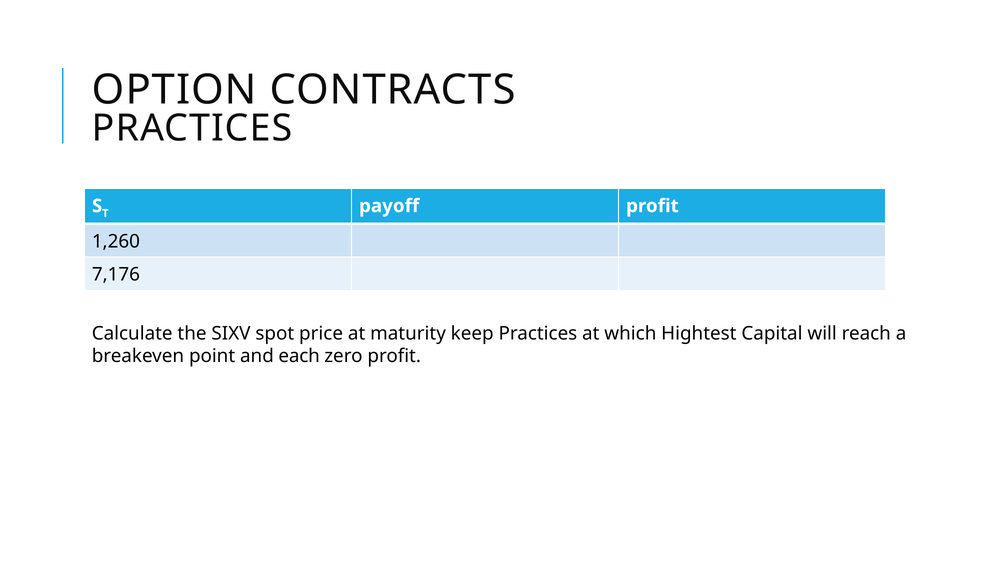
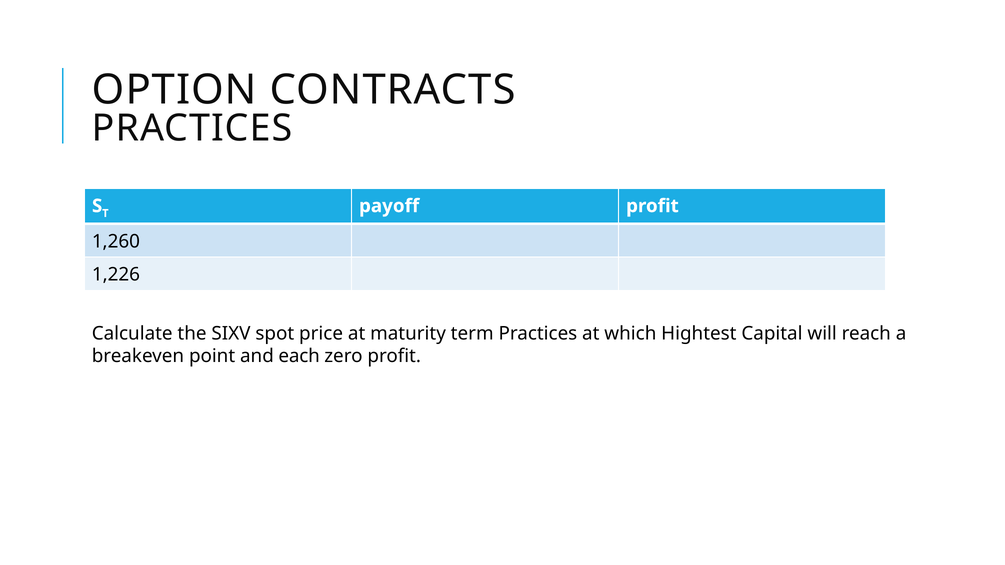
7,176: 7,176 -> 1,226 (116, 275)
keep: keep -> term (472, 334)
